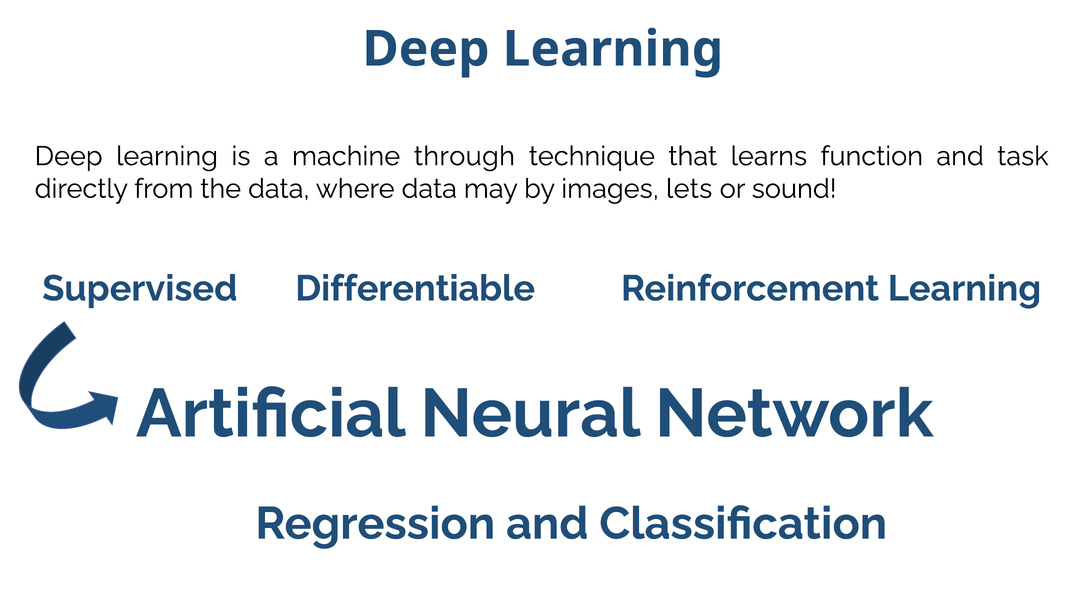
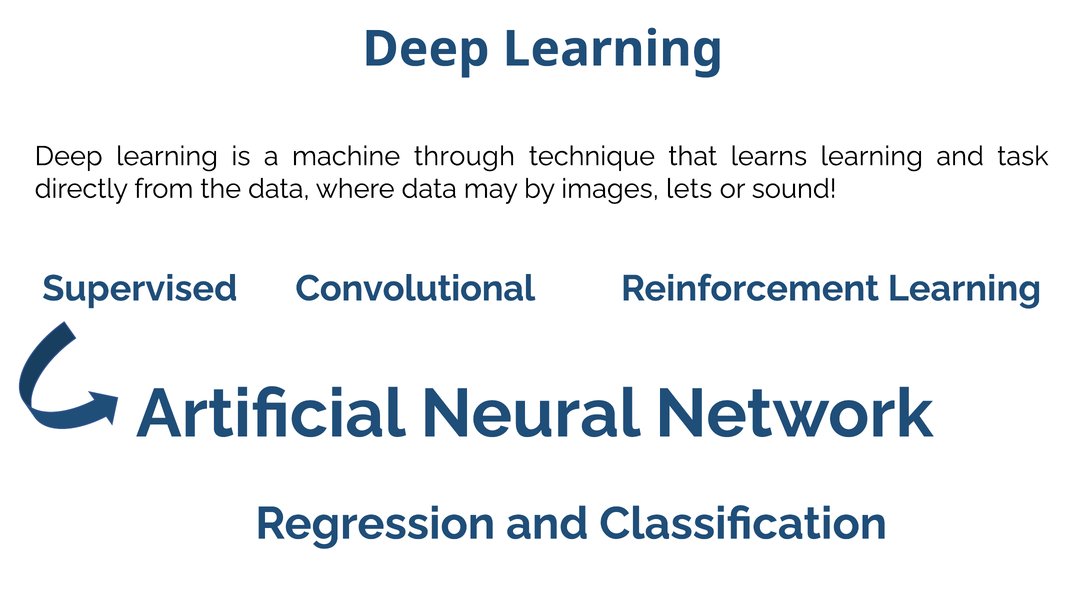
learns function: function -> learning (872, 156)
Differentiable: Differentiable -> Convolutional (415, 288)
